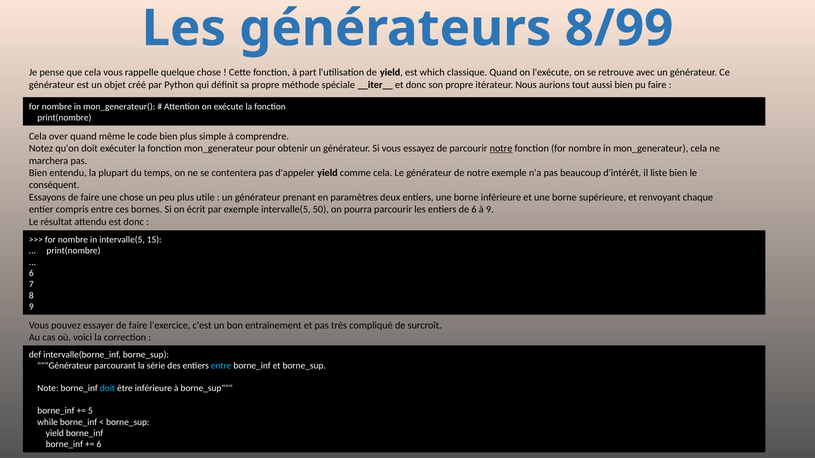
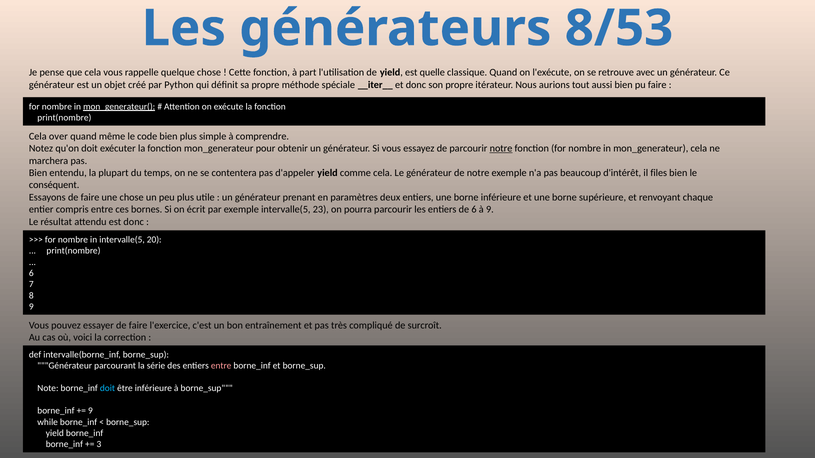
8/99: 8/99 -> 8/53 (619, 28)
which: which -> quelle (432, 73)
mon_generateur( underline: none -> present (119, 107)
liste: liste -> files (659, 173)
50: 50 -> 23 (321, 210)
15: 15 -> 20 (154, 240)
entre colour: light blue -> pink (221, 366)
5: 5 -> 9 (90, 411)
6: 6 -> 3 (99, 445)
